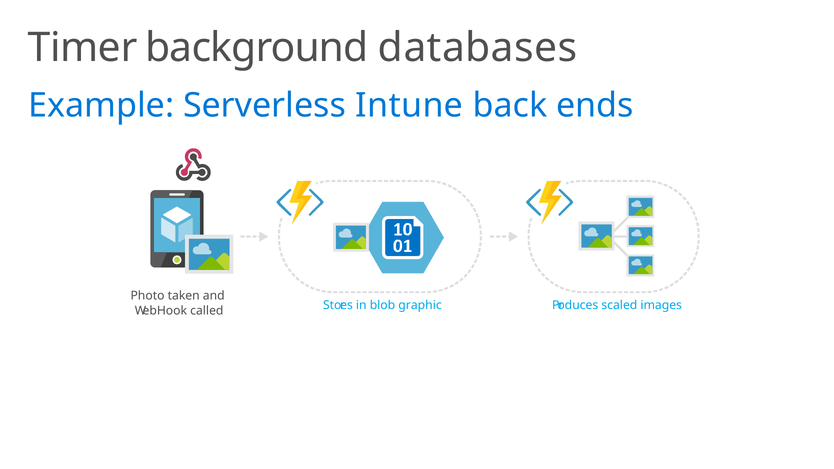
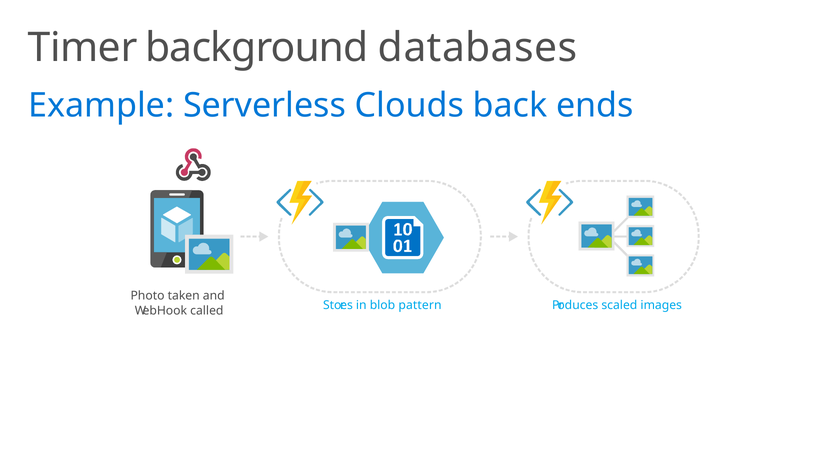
Intune: Intune -> Clouds (409, 106)
graphic: graphic -> pattern (420, 305)
